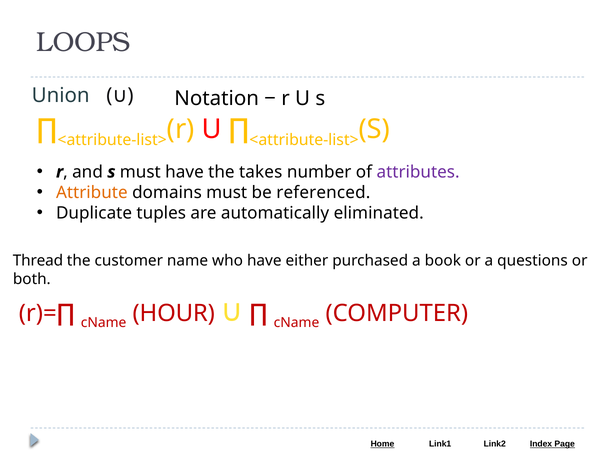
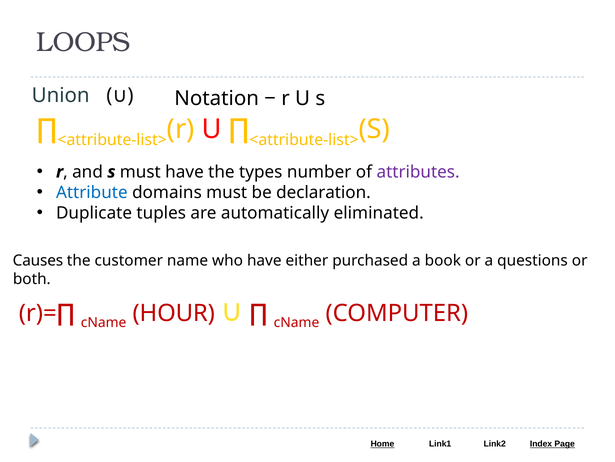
takes: takes -> types (261, 172)
Attribute colour: orange -> blue (92, 192)
referenced: referenced -> declaration (323, 192)
Thread: Thread -> Causes (38, 260)
